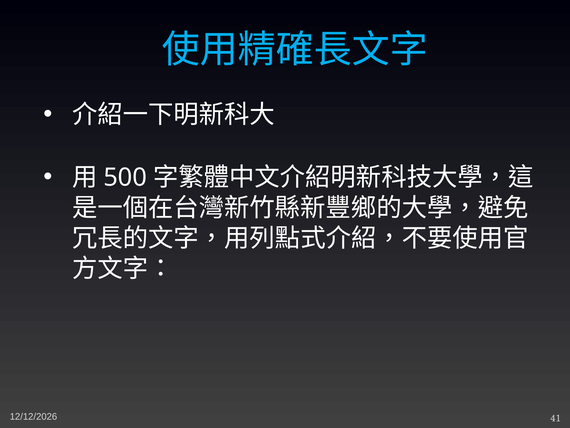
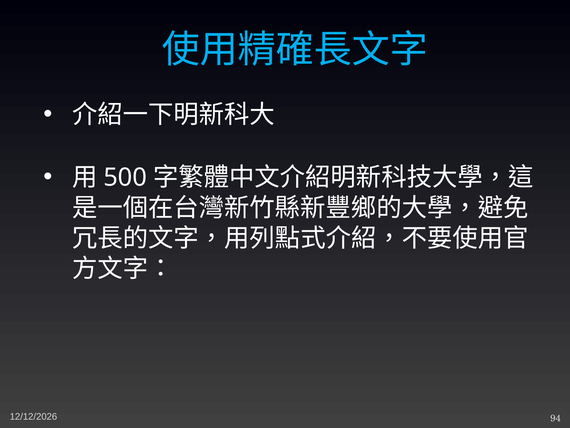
41: 41 -> 94 (556, 418)
